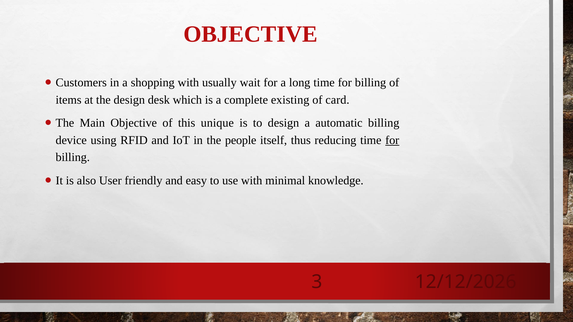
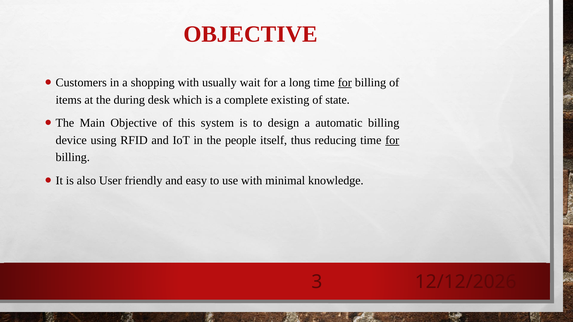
for underline: none -> present (345, 83)
the design: design -> during (129, 100)
card: card -> state (338, 100)
unique: unique -> system (217, 123)
